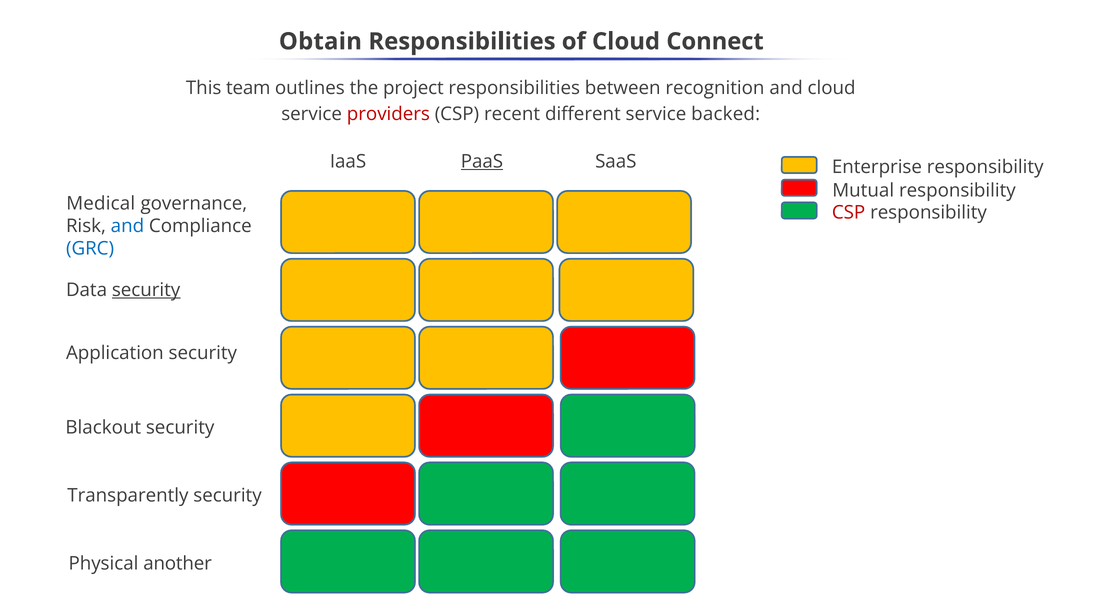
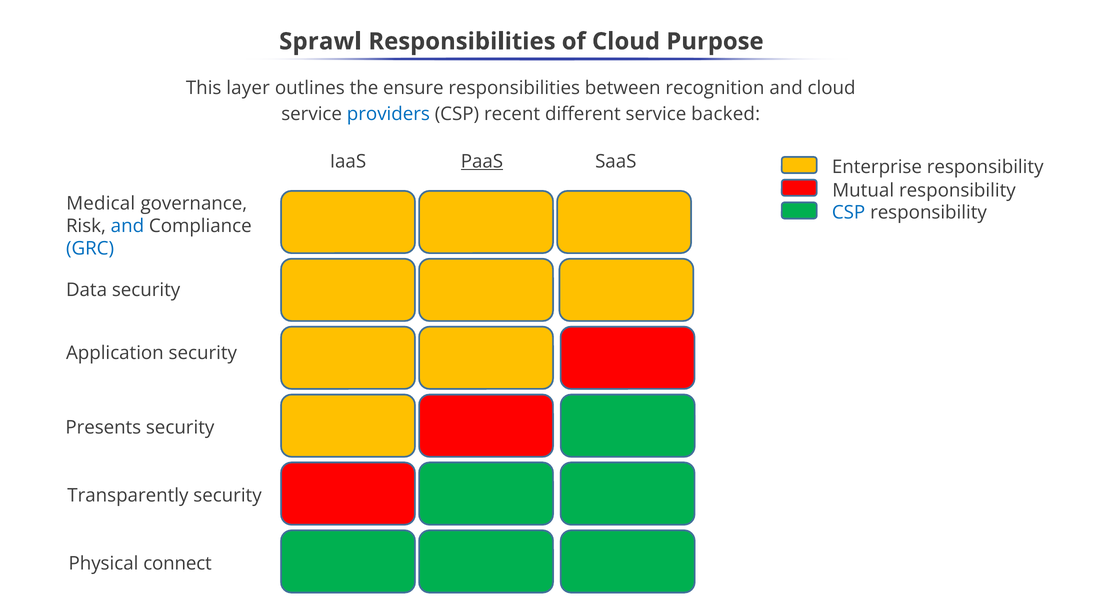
Obtain: Obtain -> Sprawl (320, 41)
Connect: Connect -> Purpose (715, 41)
team: team -> layer (248, 88)
project: project -> ensure (413, 88)
providers colour: red -> blue (388, 114)
CSP colour: red -> blue (849, 213)
security underline: present -> none (146, 290)
Blackout: Blackout -> Presents (103, 428)
another: another -> connect (178, 563)
